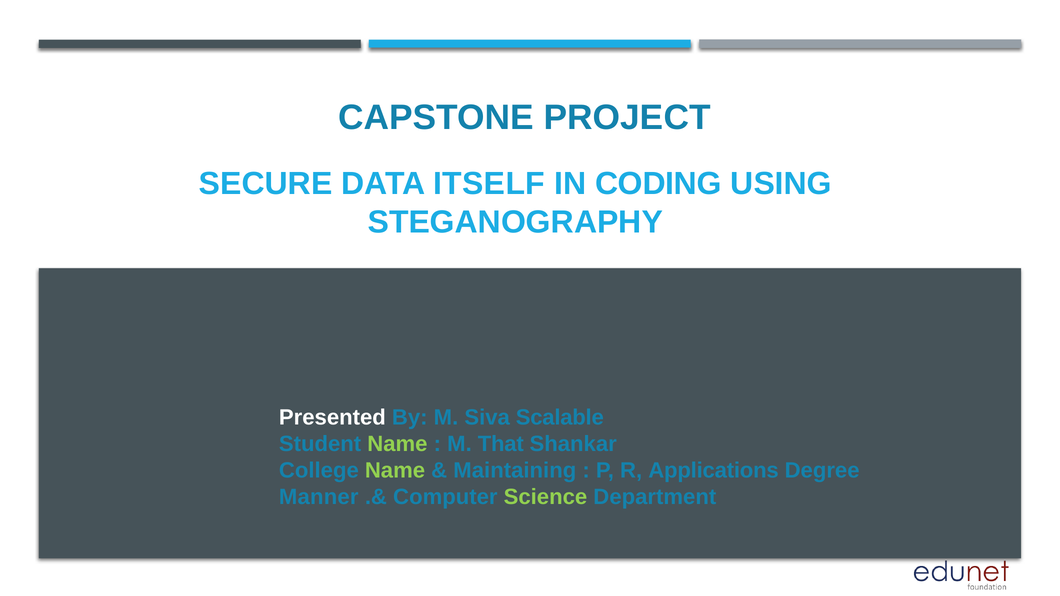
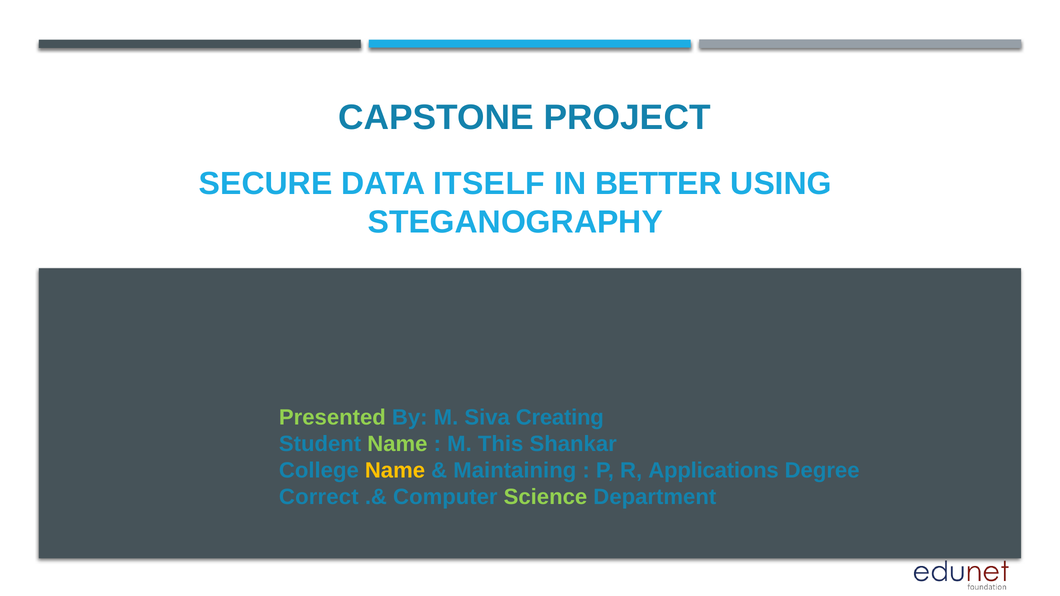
CODING: CODING -> BETTER (658, 184)
Presented colour: white -> light green (332, 418)
Scalable: Scalable -> Creating (560, 418)
That: That -> This (501, 444)
Name colour: light green -> yellow (395, 471)
Manner: Manner -> Correct (319, 497)
